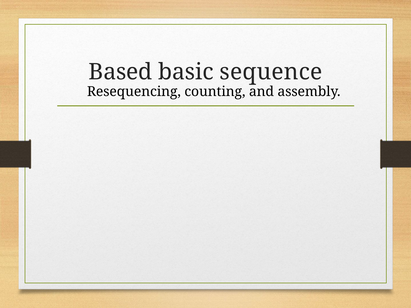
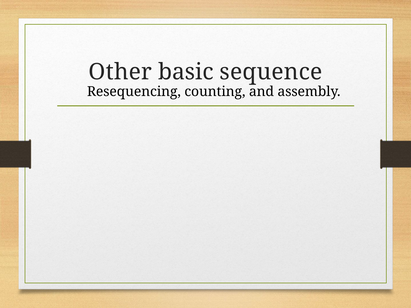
Based: Based -> Other (120, 72)
